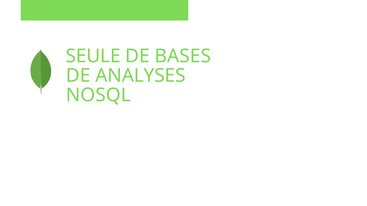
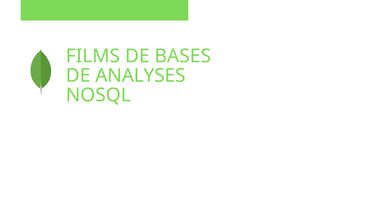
SEULE: SEULE -> FILMS (93, 56)
